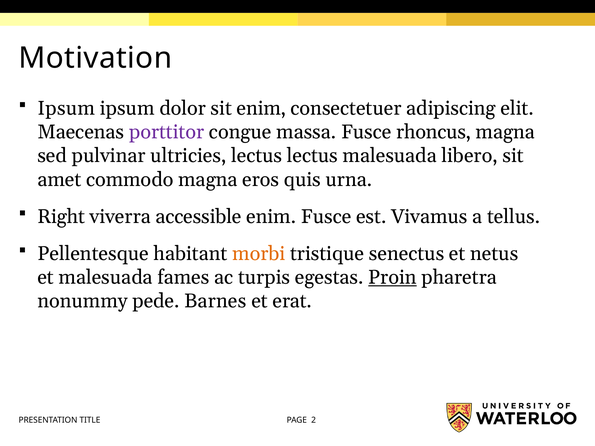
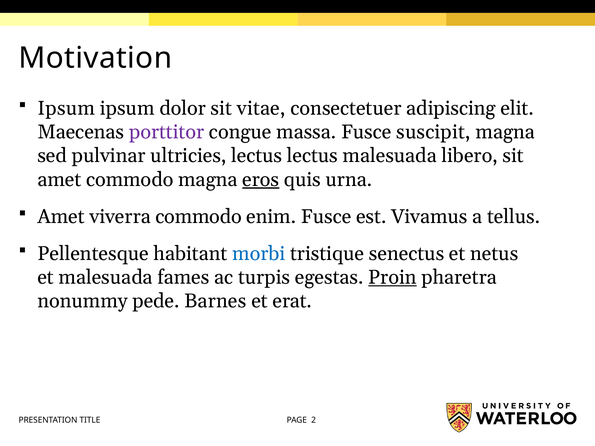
sit enim: enim -> vitae (261, 108)
rhoncus: rhoncus -> suscipit (433, 132)
eros underline: none -> present (261, 180)
Right: Right -> Amet (61, 217)
viverra accessible: accessible -> commodo (199, 217)
morbi colour: orange -> blue (259, 254)
